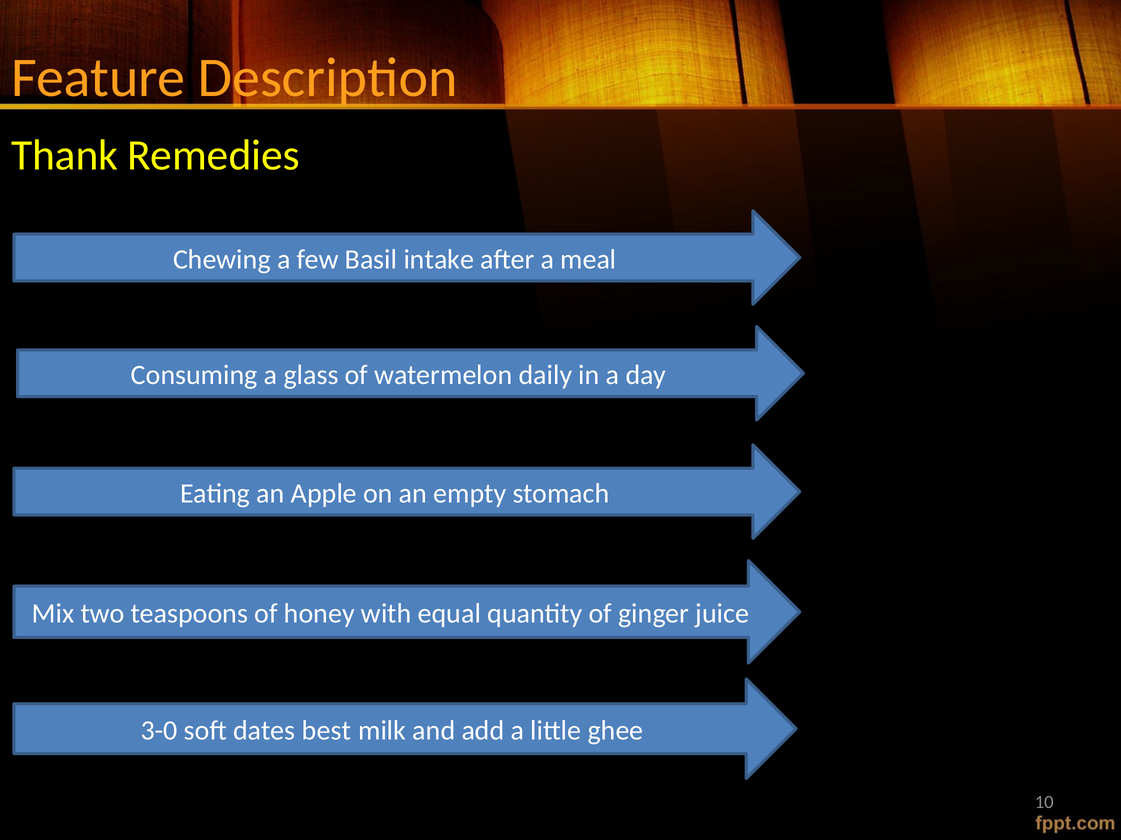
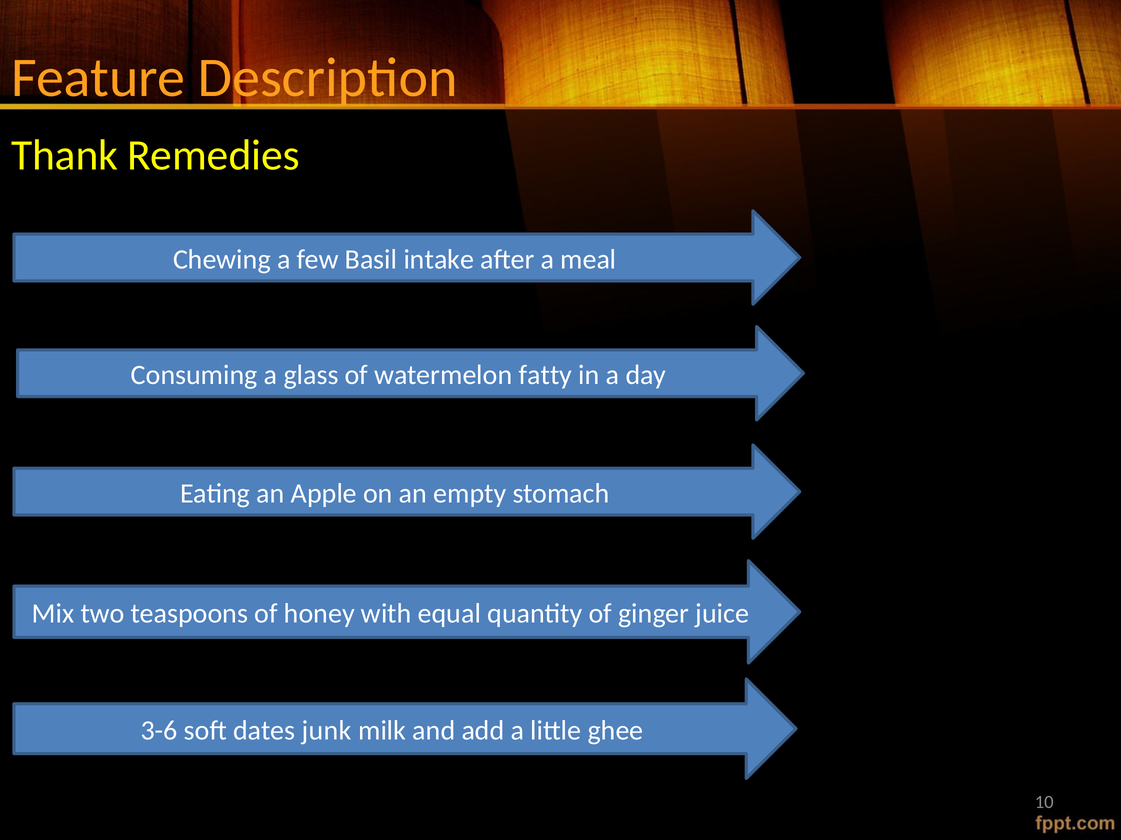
daily: daily -> fatty (545, 376)
3-0: 3-0 -> 3-6 (159, 731)
best: best -> junk (326, 731)
